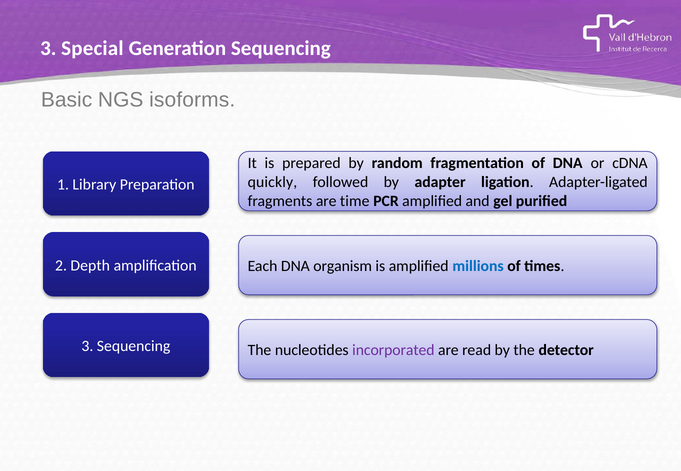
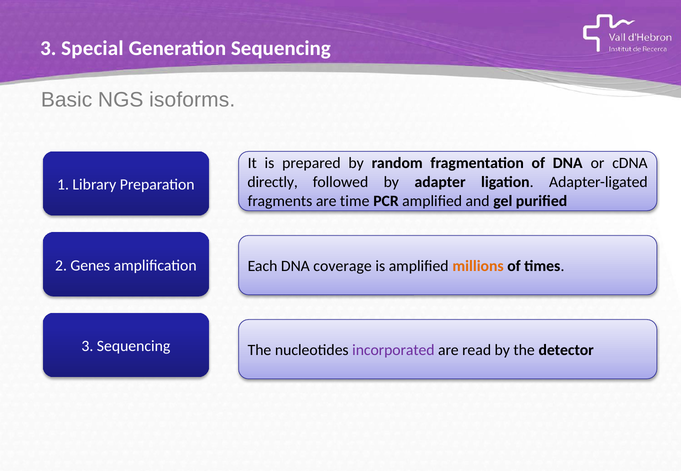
quickly: quickly -> directly (273, 182)
Depth: Depth -> Genes (90, 266)
organism: organism -> coverage (343, 266)
millions colour: blue -> orange (478, 266)
